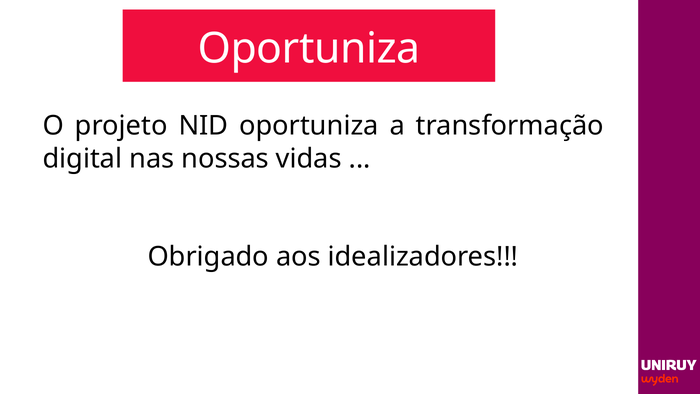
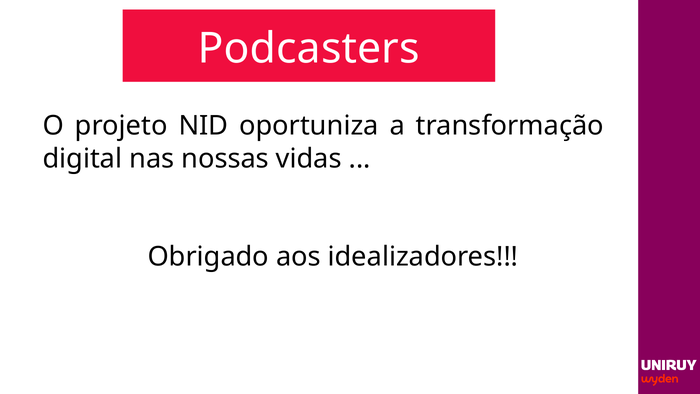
Oportuniza: Oportuniza -> Podcasters (309, 49)
